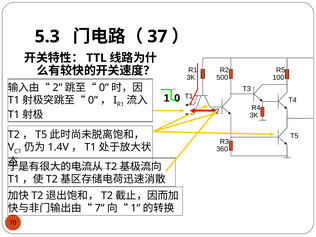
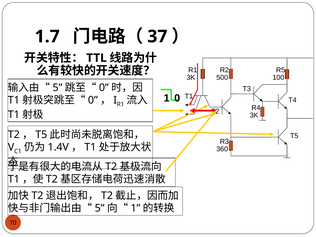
5.3: 5.3 -> 1.7 (47, 37)
2: 2 -> 5 (57, 88)
7: 7 -> 5 (100, 208)
